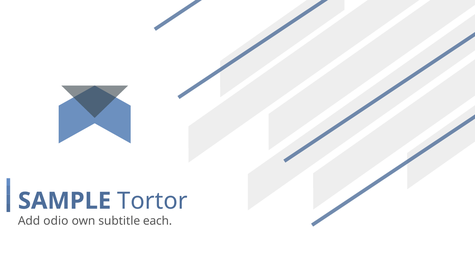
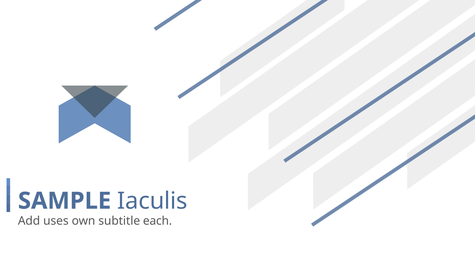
Tortor: Tortor -> Iaculis (152, 201)
odio: odio -> uses (56, 221)
